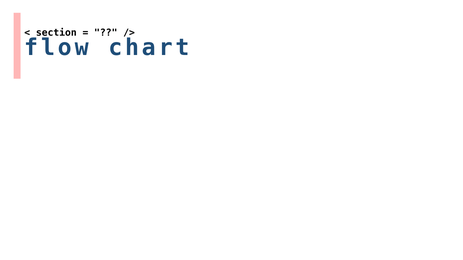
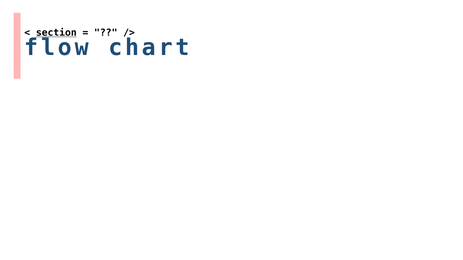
section underline: none -> present (56, 33)
